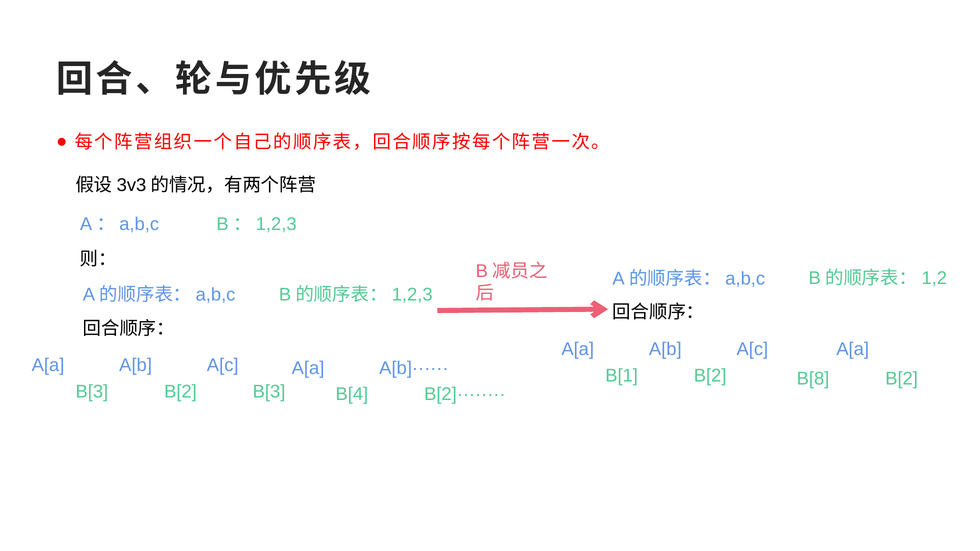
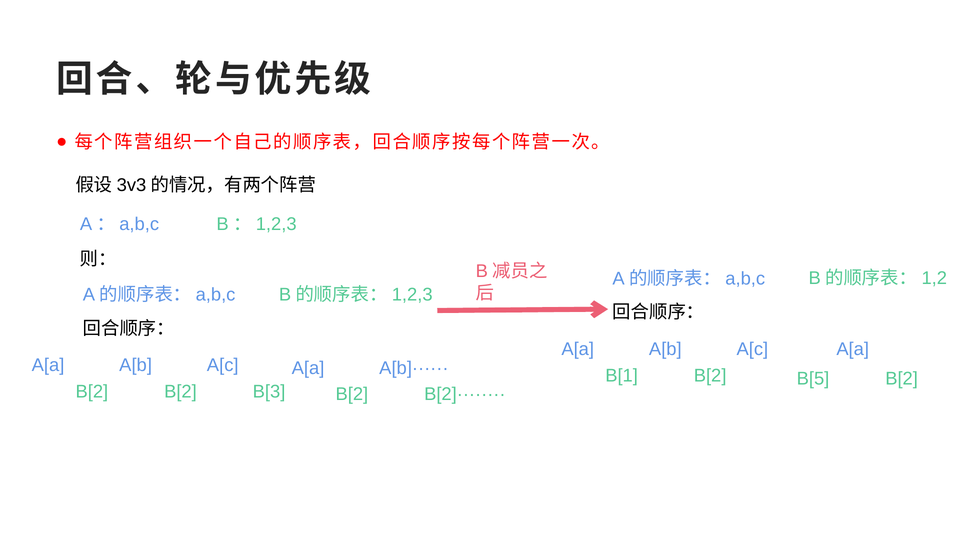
B[8: B[8 -> B[5 (813, 379)
B[3: B[3 -> B[2 (92, 392)
B[4: B[4 -> B[2 (352, 395)
